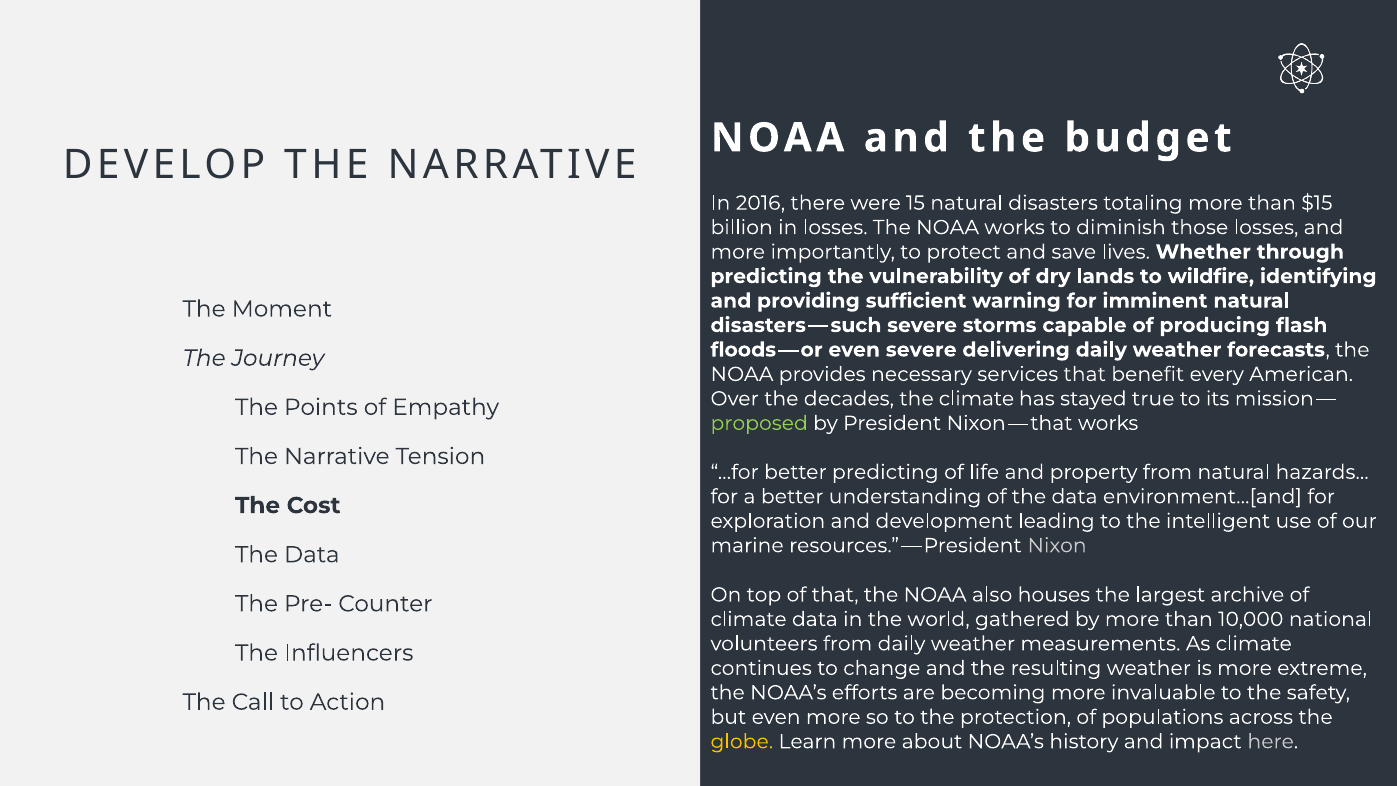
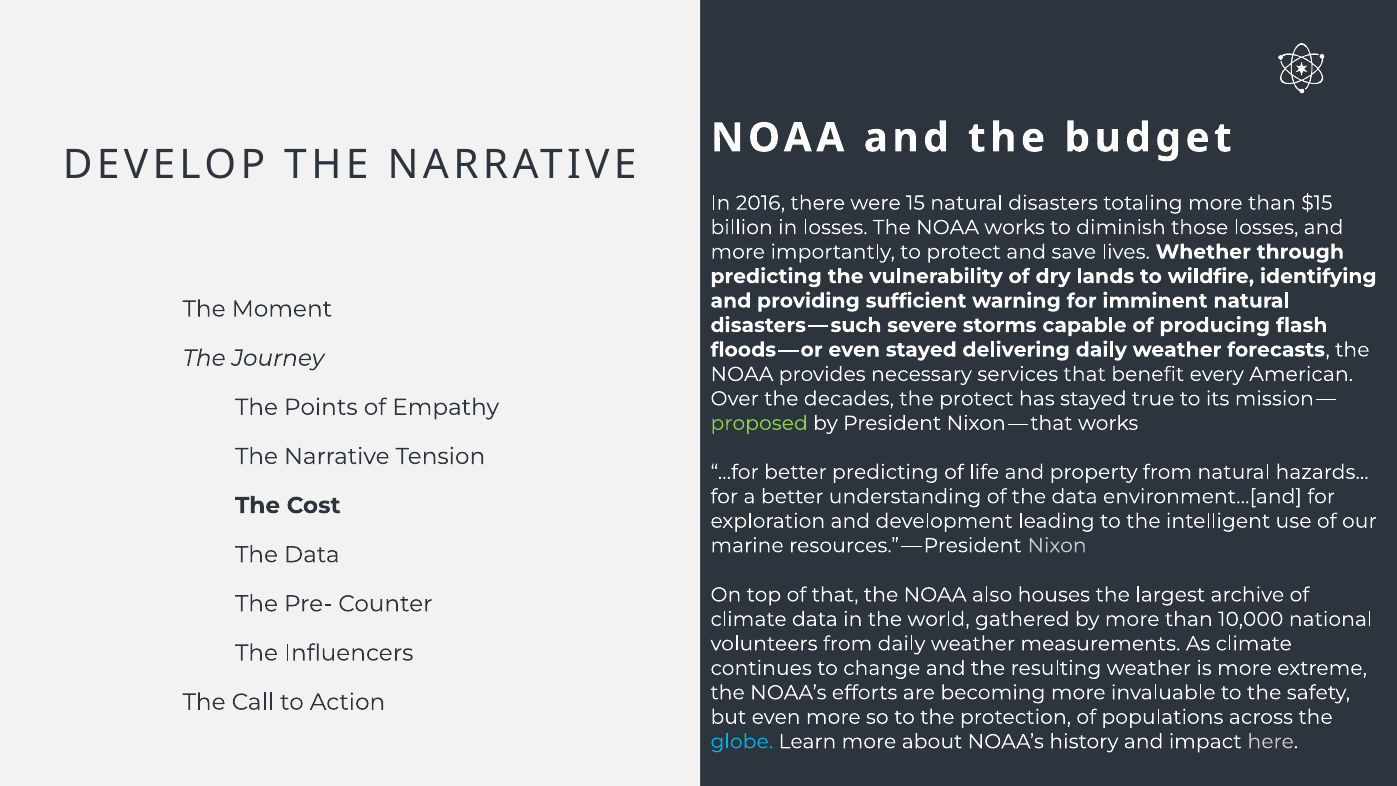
even severe: severe -> stayed (921, 350)
the climate: climate -> protect (976, 399)
globe colour: yellow -> light blue (742, 741)
